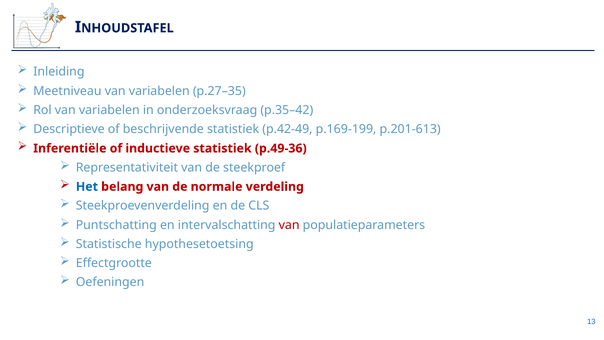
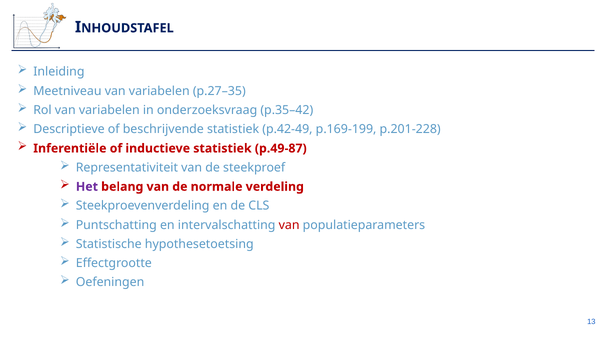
p.201-613: p.201-613 -> p.201-228 (410, 129)
p.49-36: p.49-36 -> p.49-87 (281, 148)
Het colour: blue -> purple (87, 187)
